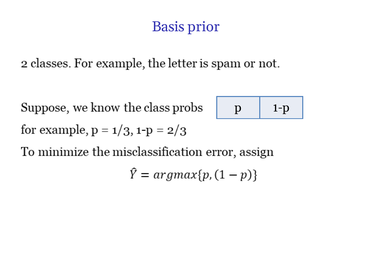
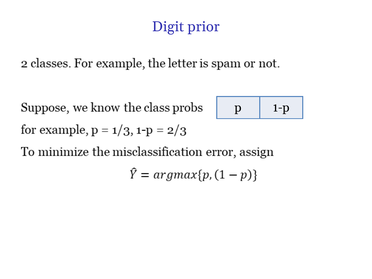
Basis: Basis -> Digit (168, 27)
